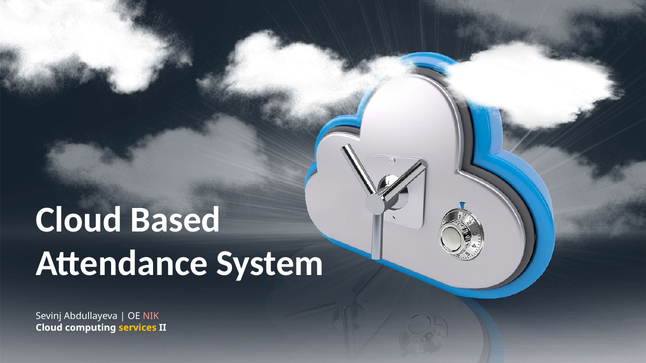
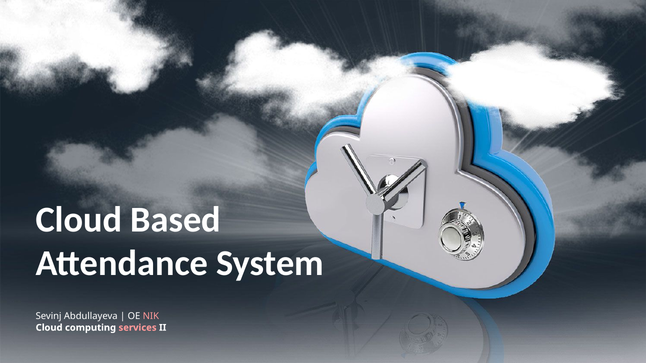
services colour: yellow -> pink (138, 328)
